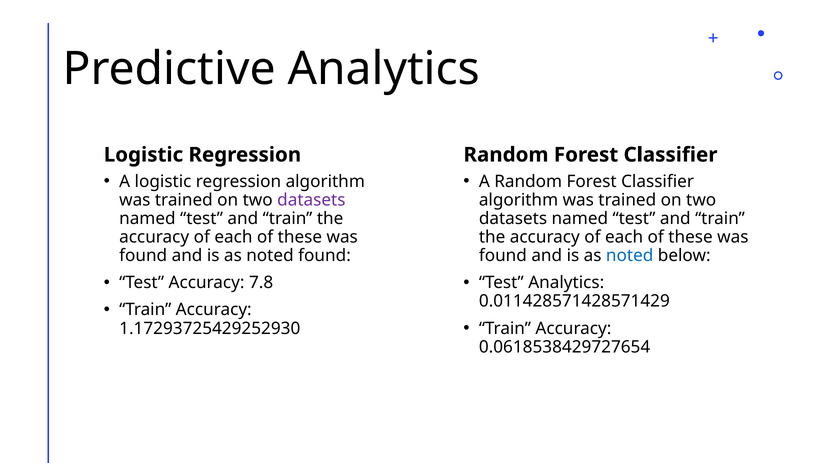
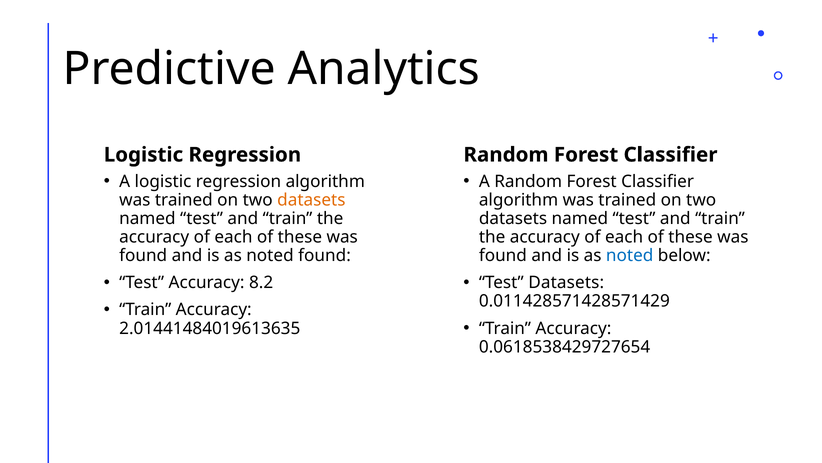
datasets colour: purple -> orange (311, 200)
7.8: 7.8 -> 8.2 (261, 282)
Test Analytics: Analytics -> Datasets (566, 282)
1.17293725429252930: 1.17293725429252930 -> 2.01441484019613635 (210, 328)
